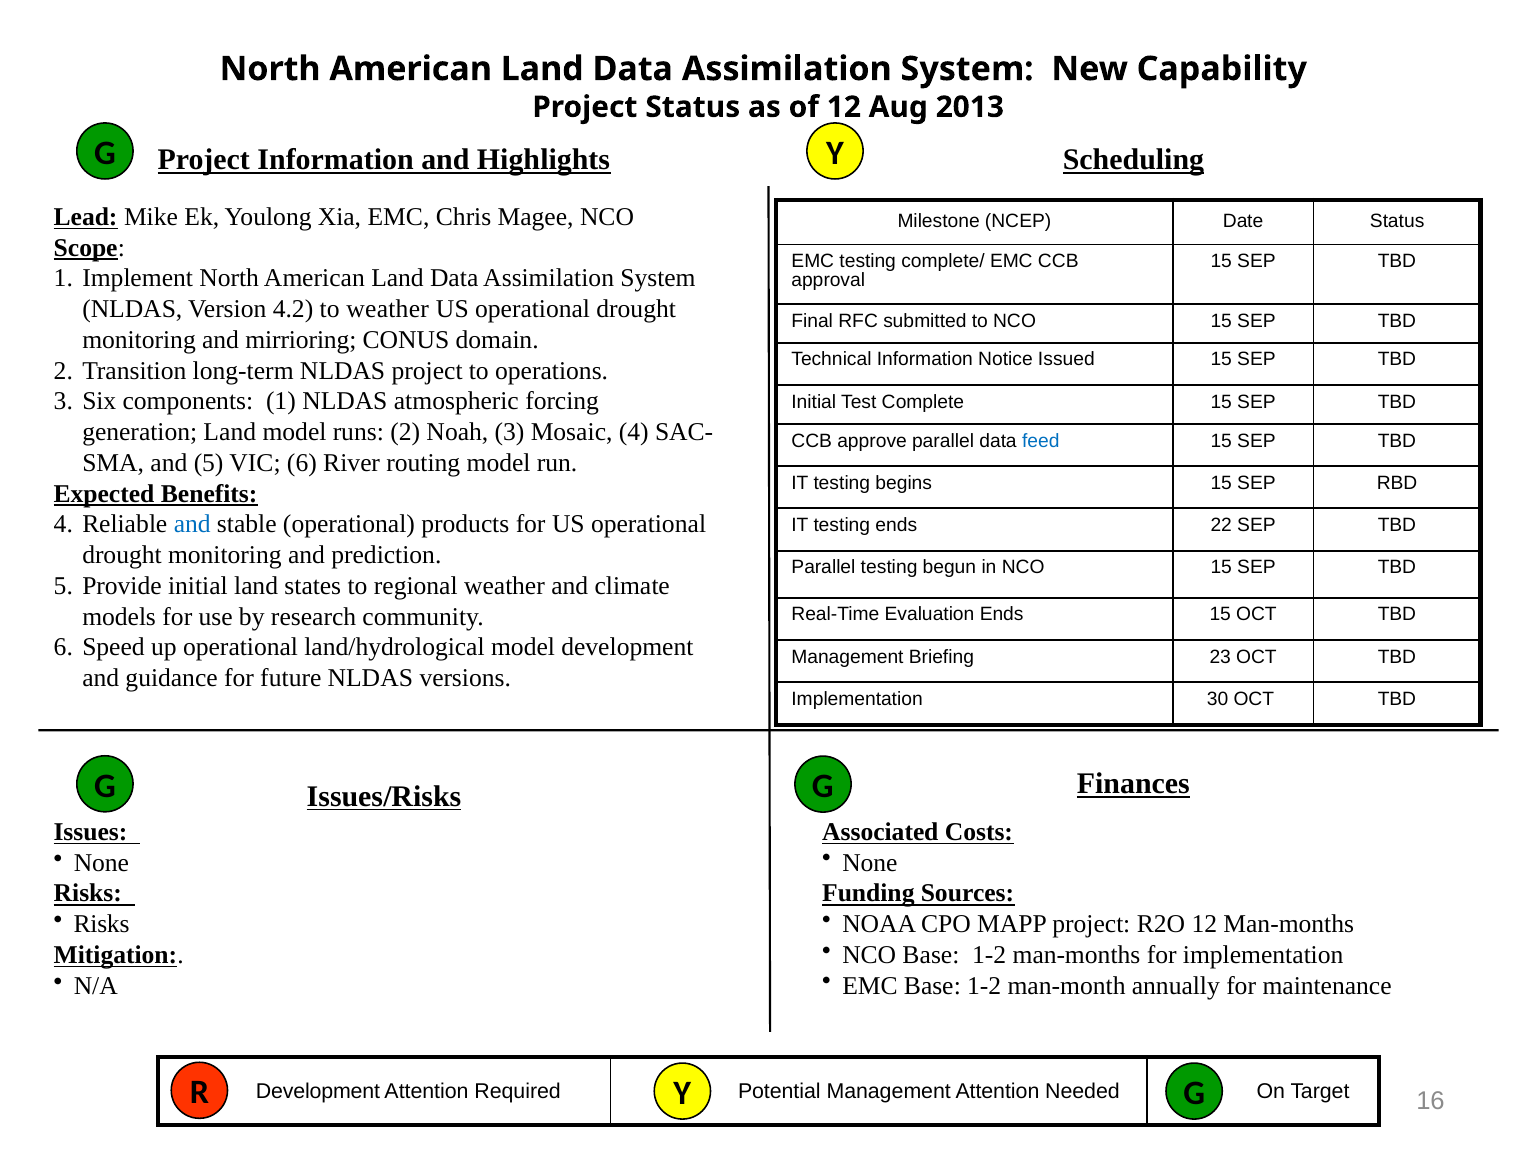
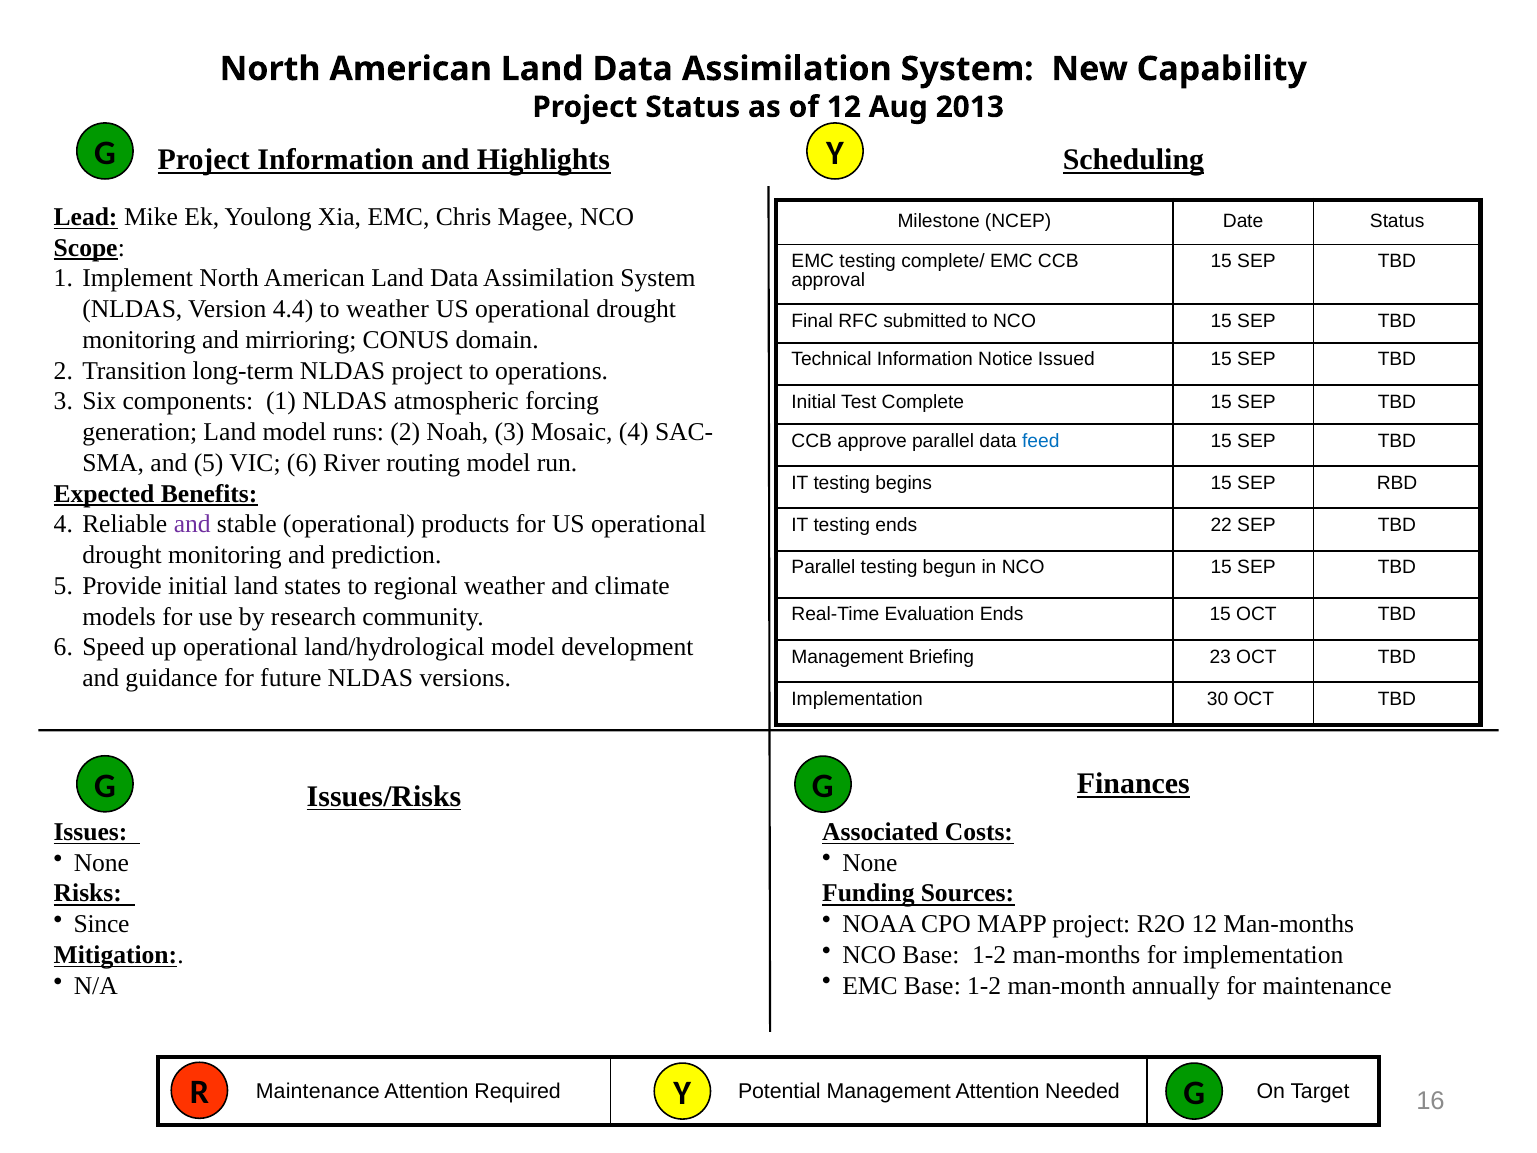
4.2: 4.2 -> 4.4 (293, 309)
and colour: blue -> purple (192, 524)
Risks: Risks -> Since (102, 924)
Development: Development -> Maintenance (318, 1091)
